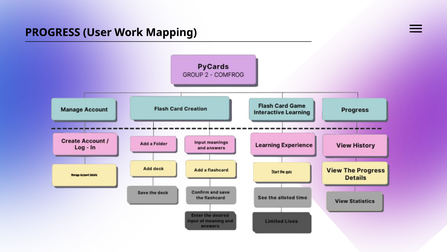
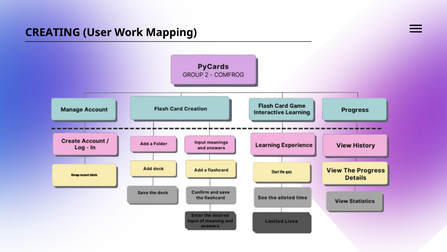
PROGRESS: PROGRESS -> CREATING (53, 32)
